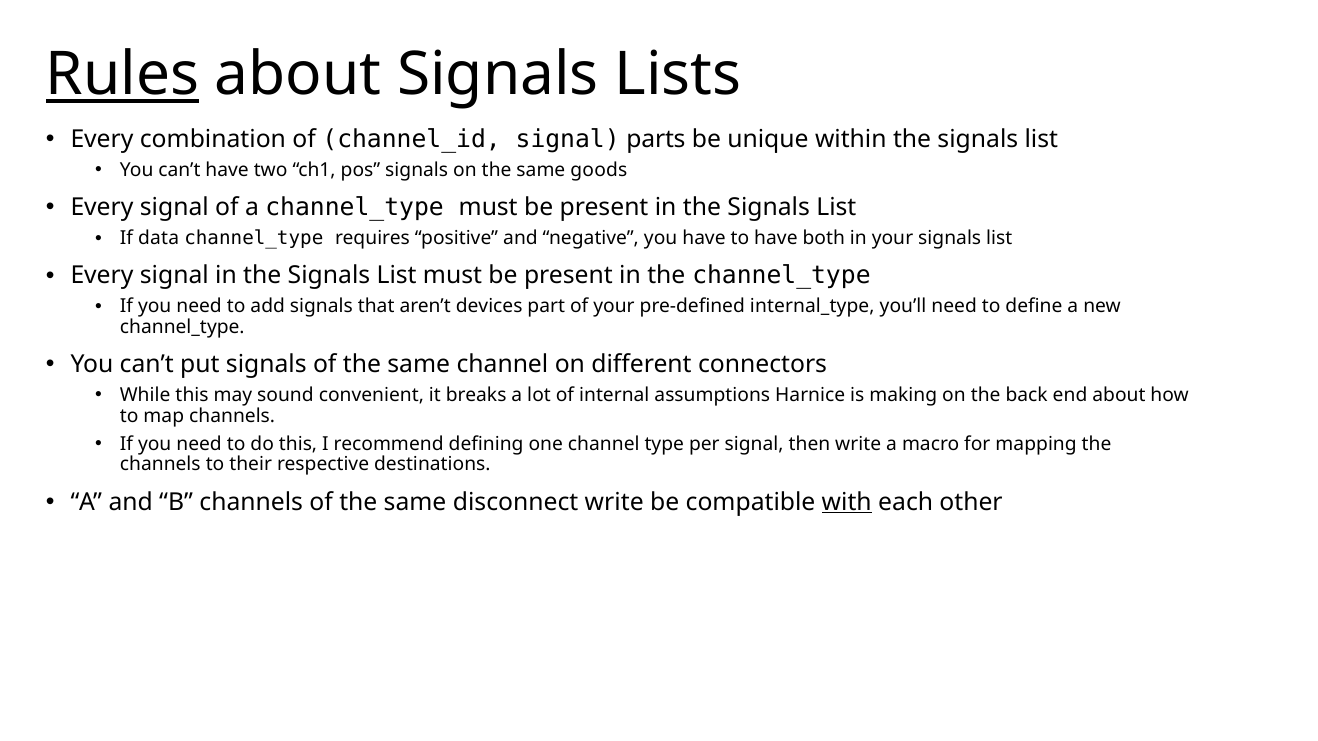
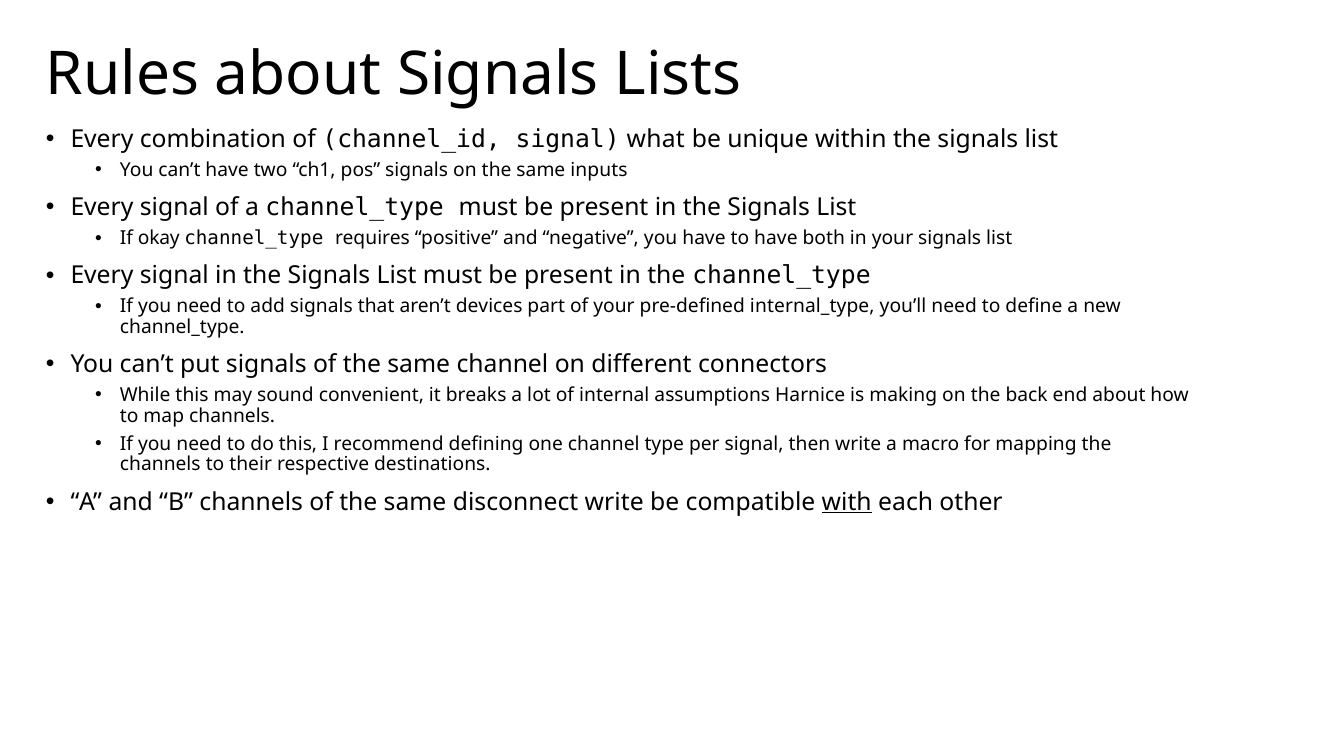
Rules underline: present -> none (122, 75)
parts: parts -> what (656, 140)
goods: goods -> inputs (599, 170)
data: data -> okay (159, 238)
